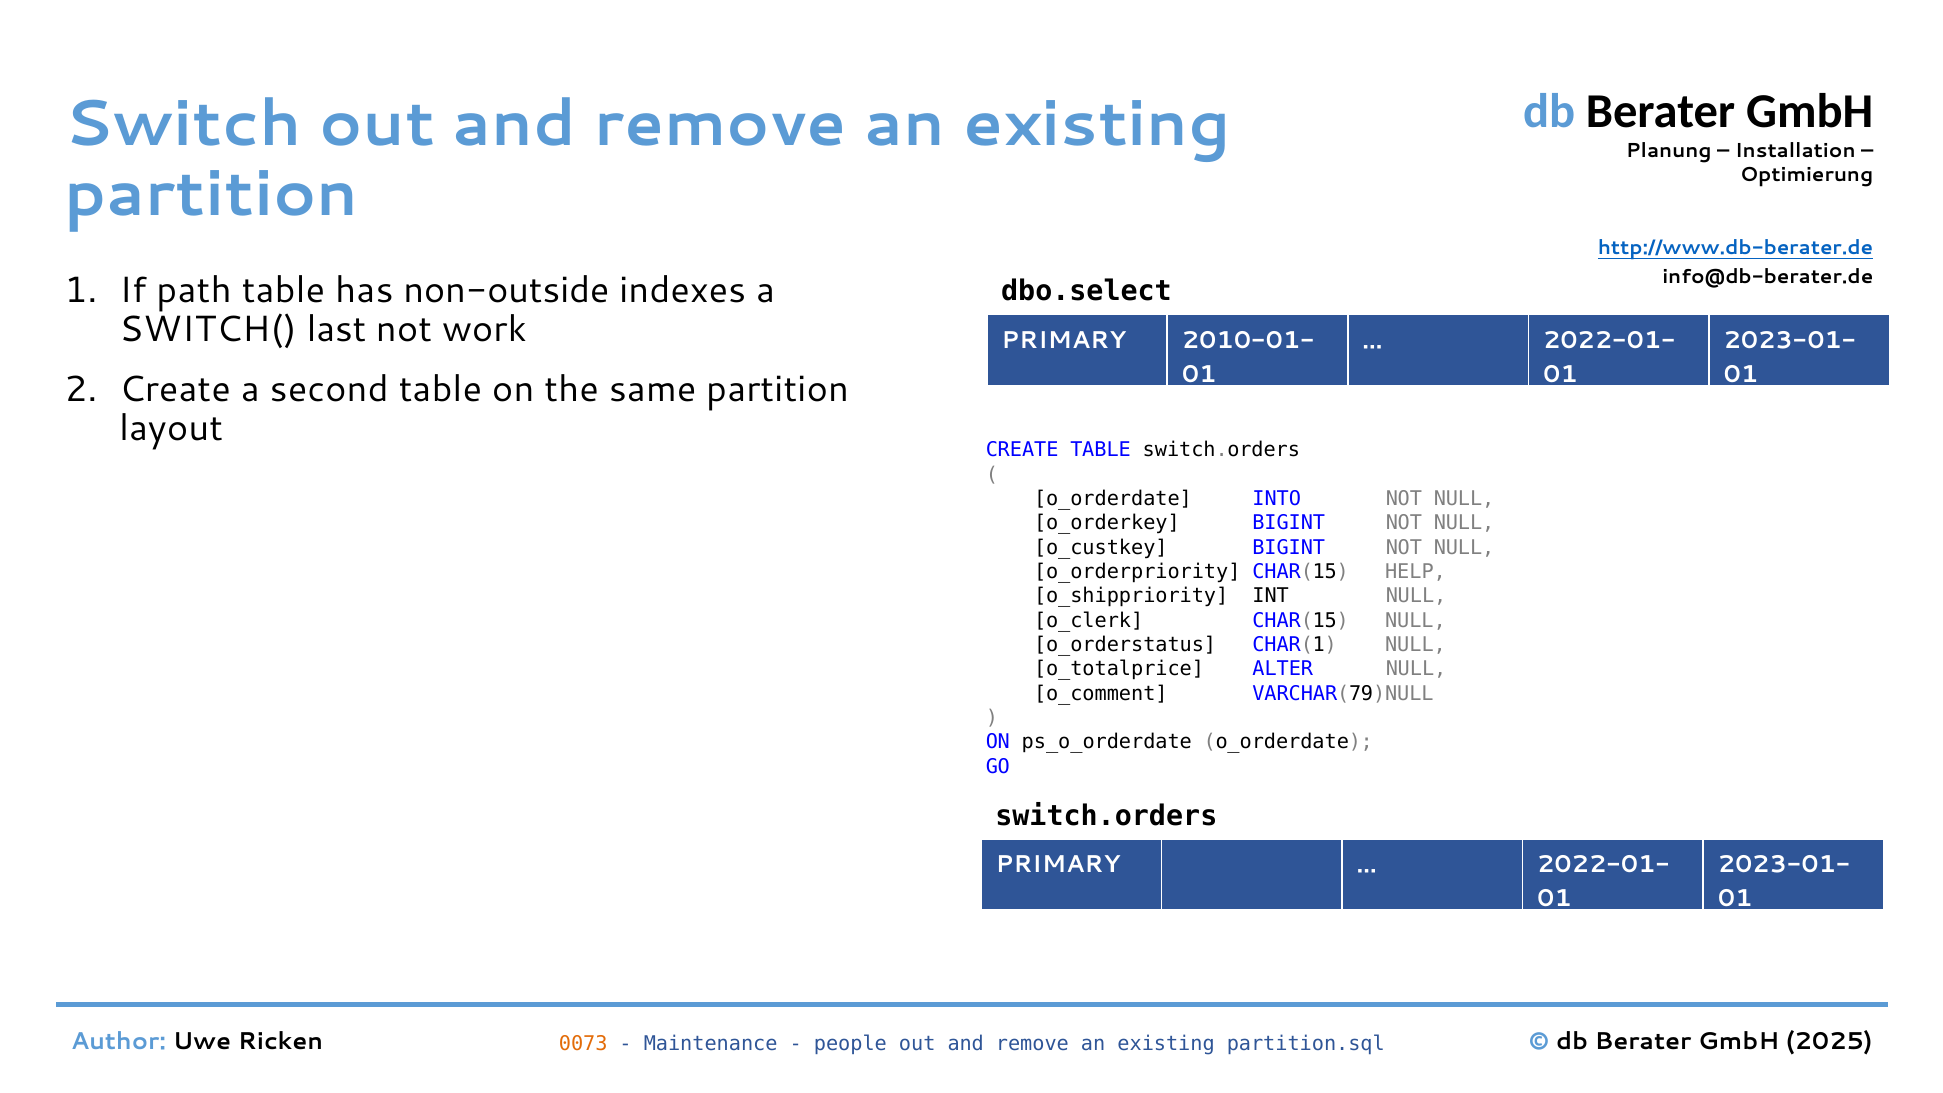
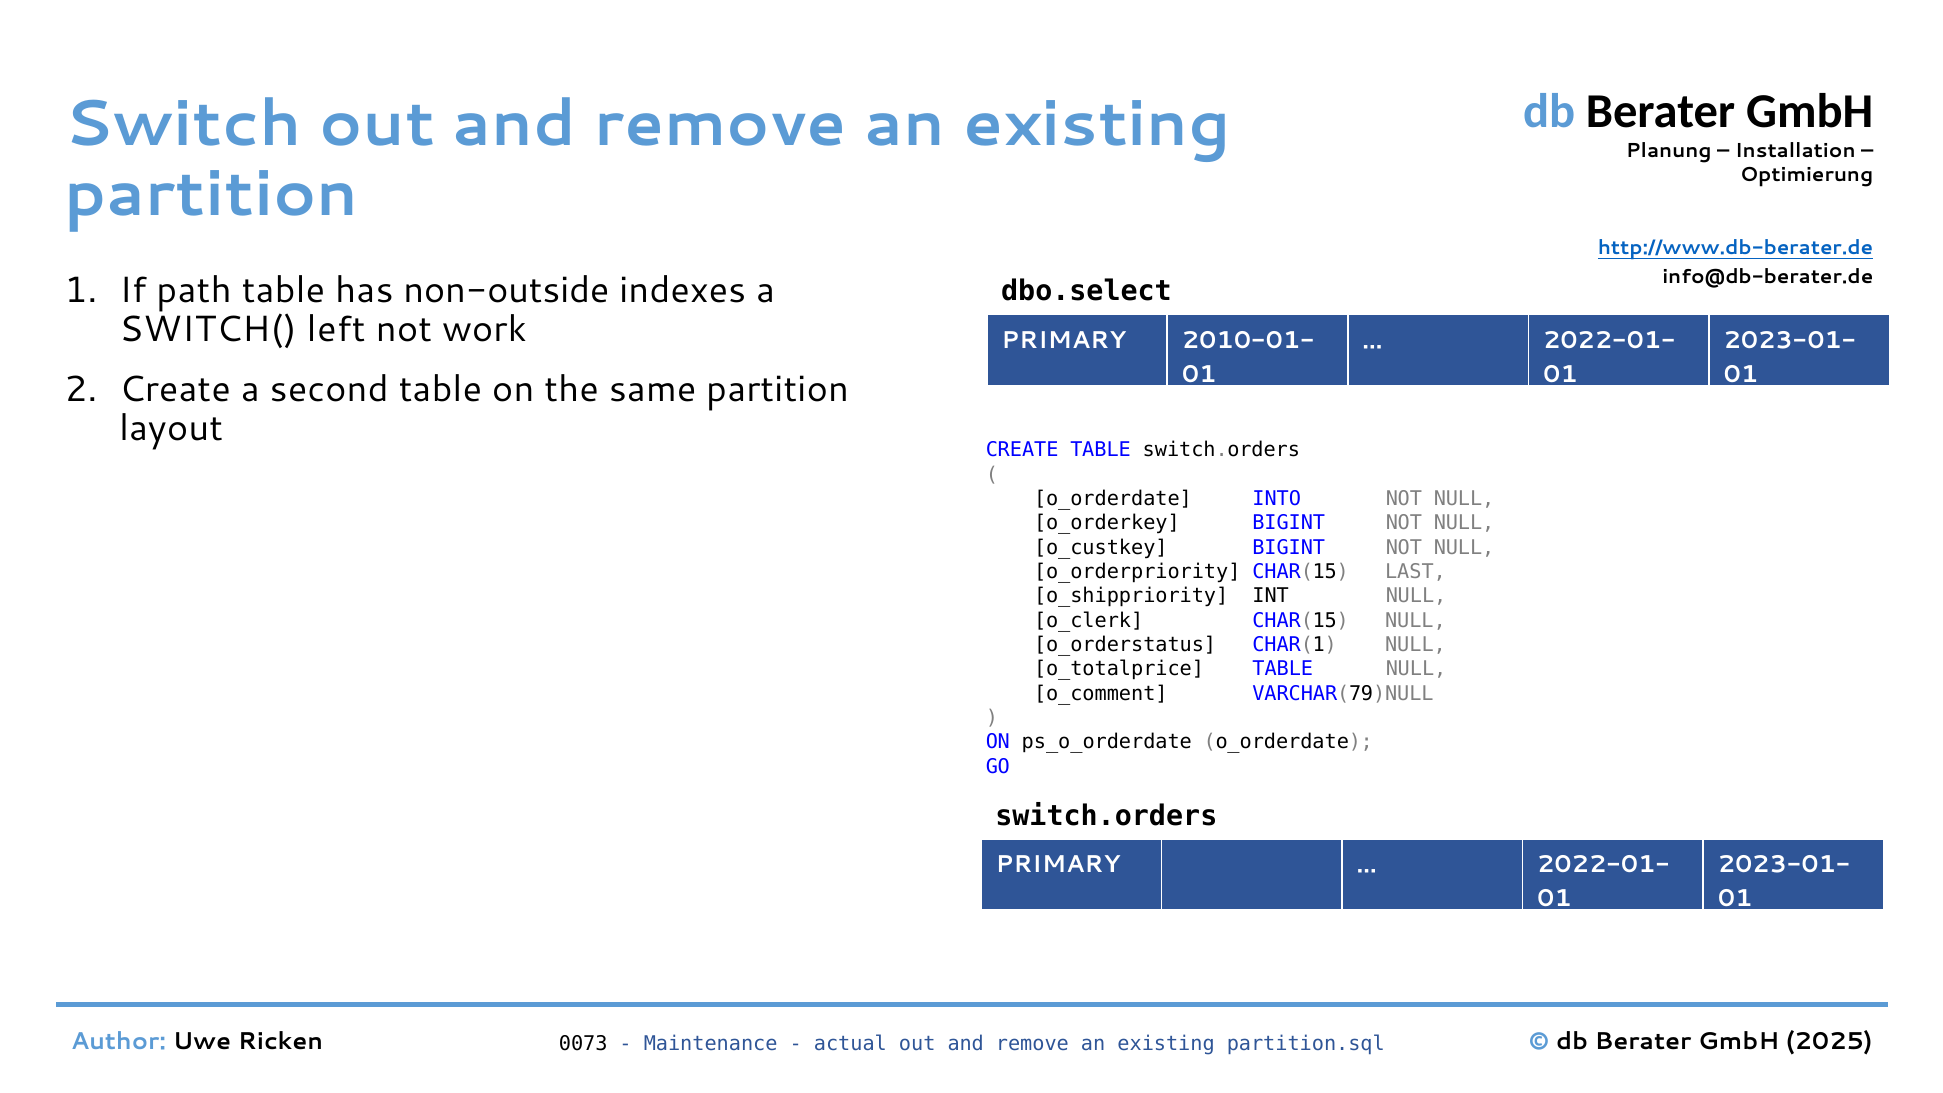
last: last -> left (336, 330)
HELP: HELP -> LAST (1415, 572)
o_totalprice ALTER: ALTER -> TABLE (1283, 669)
0073 colour: orange -> black (583, 1043)
people: people -> actual (850, 1043)
